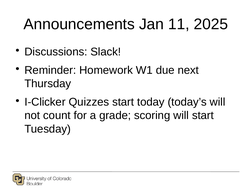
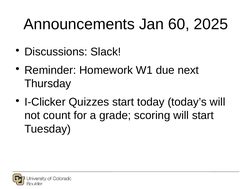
11: 11 -> 60 (179, 24)
